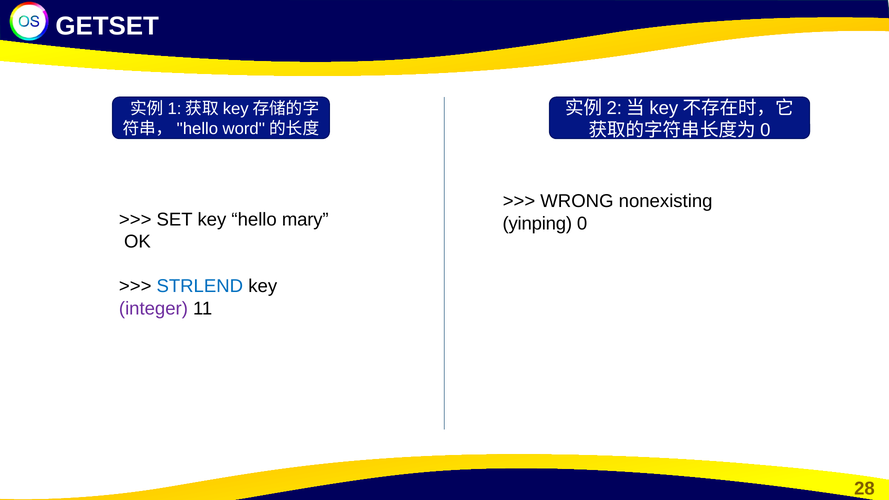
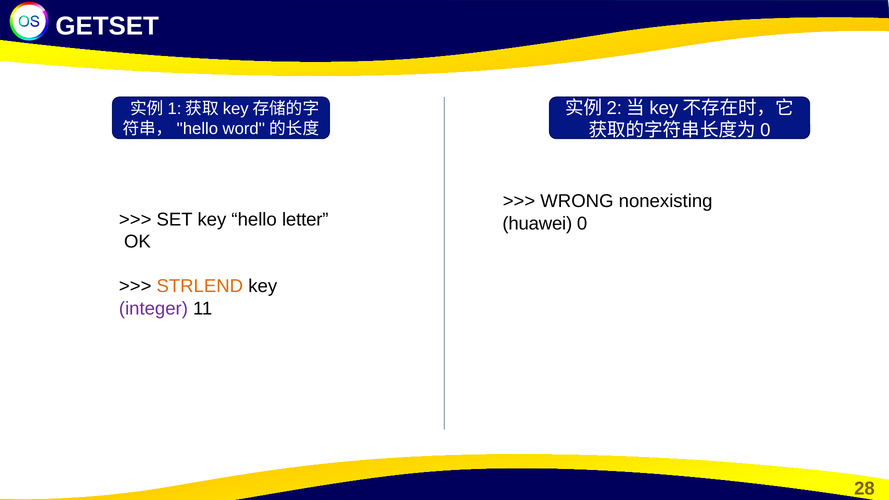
mary: mary -> letter (305, 220)
yinping: yinping -> huawei (537, 224)
STRLEND colour: blue -> orange (200, 286)
